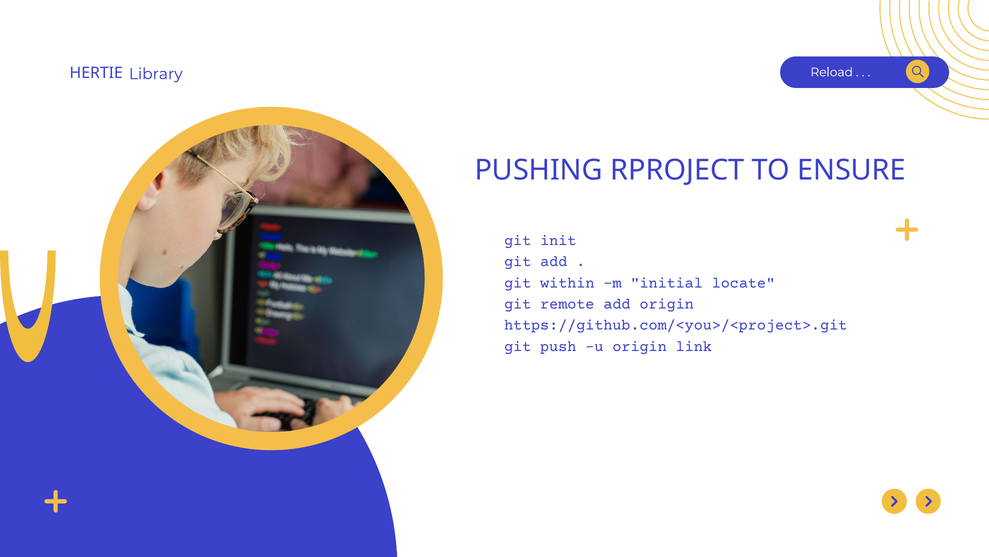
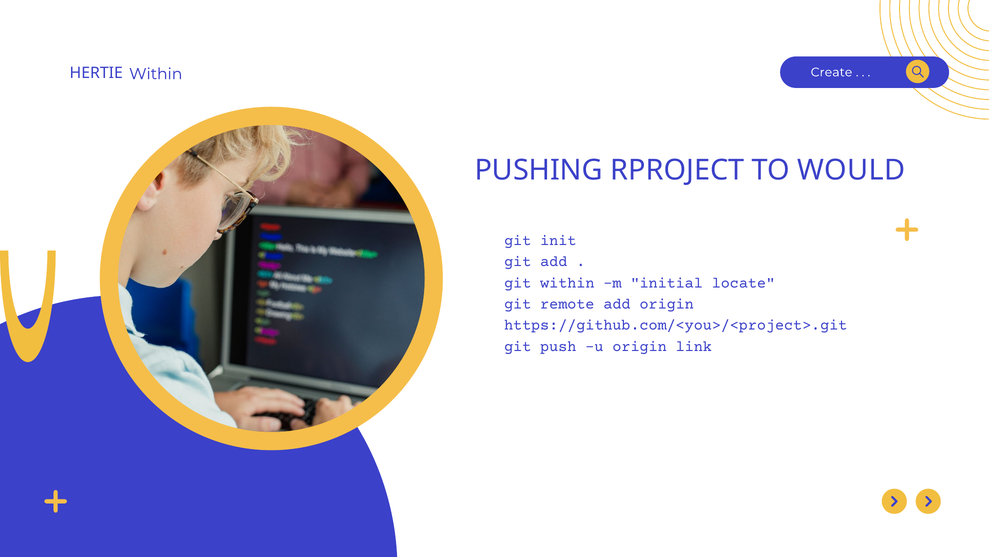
HERTIE Library: Library -> Within (156, 74)
Reload: Reload -> Create (832, 72)
ENSURE: ENSURE -> WOULD (851, 170)
